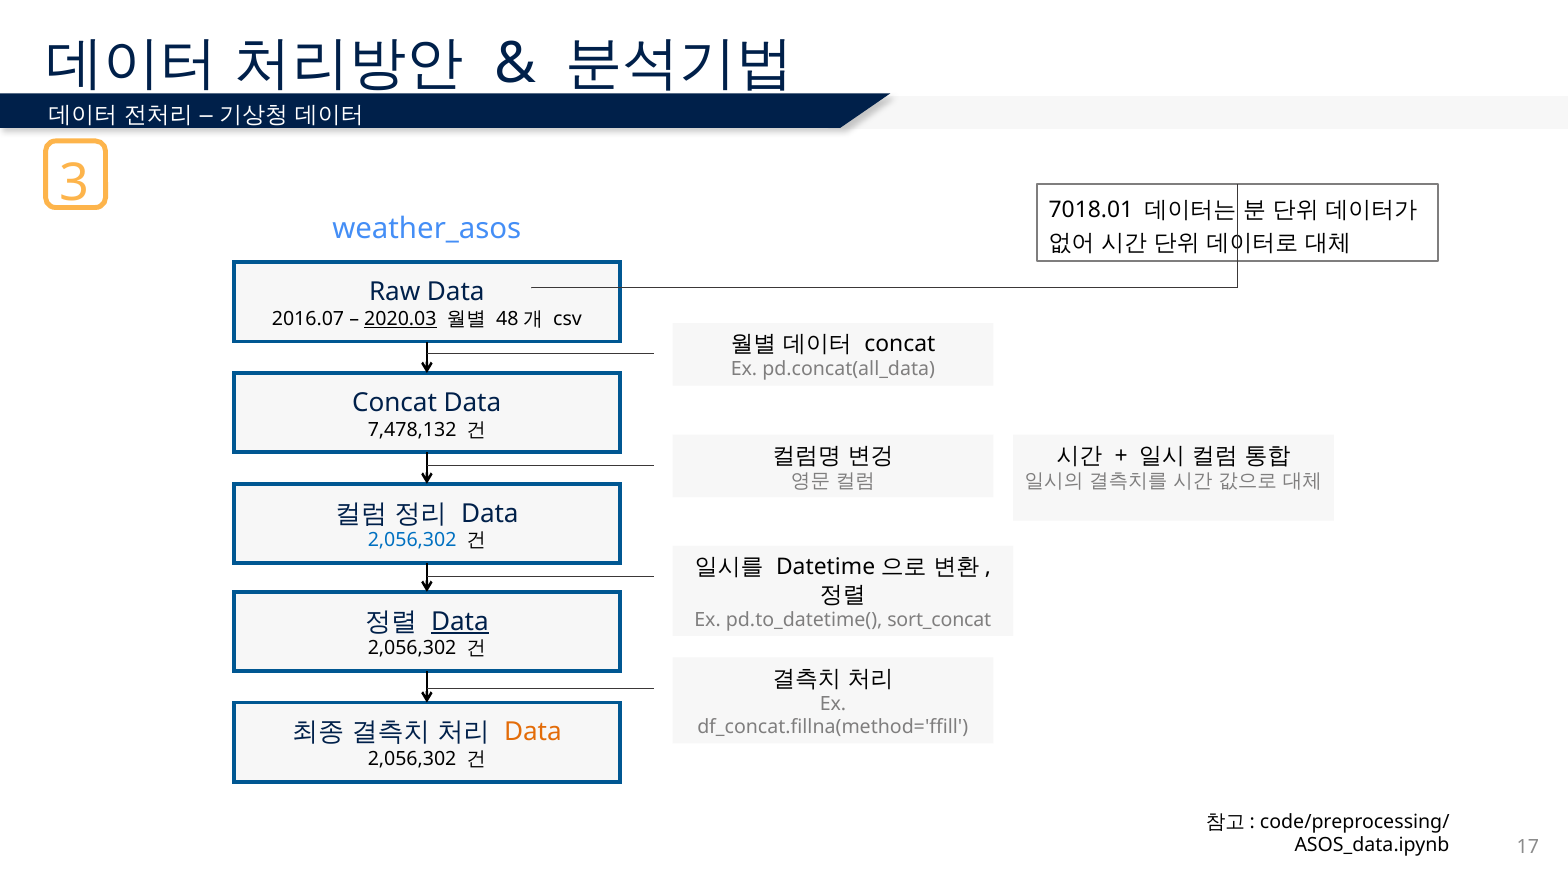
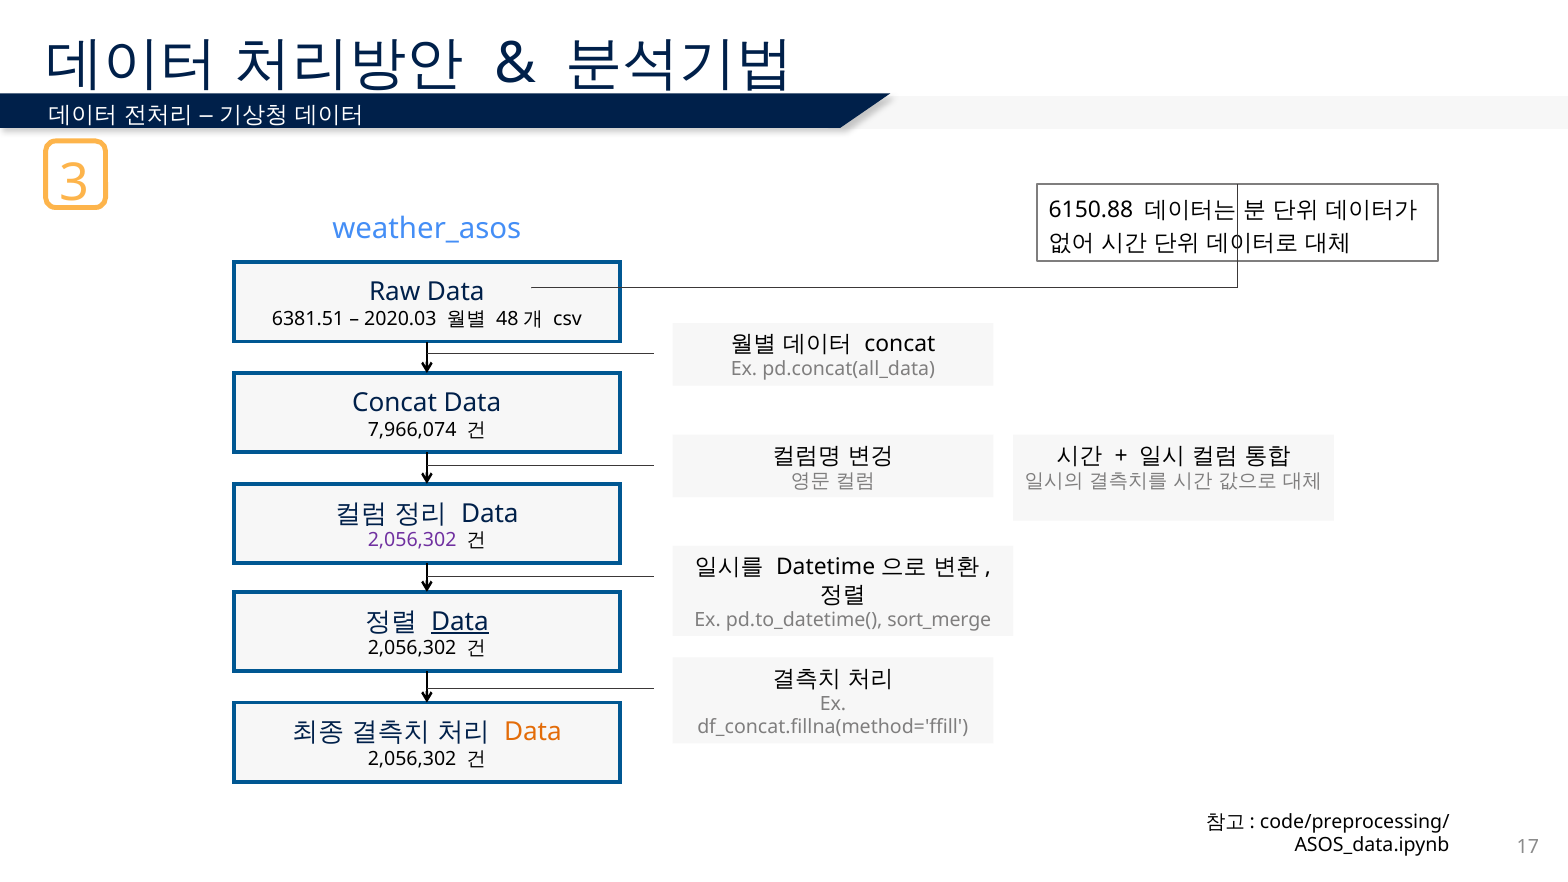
7018.01: 7018.01 -> 6150.88 (1091, 210)
2016.07: 2016.07 -> 6381.51 (308, 319)
2020.03 underline: present -> none (400, 319)
7,478,132: 7,478,132 -> 7,966,074 (412, 430)
2,056,302 colour: blue -> purple (412, 540)
sort_concat: sort_concat -> sort_merge (939, 620)
